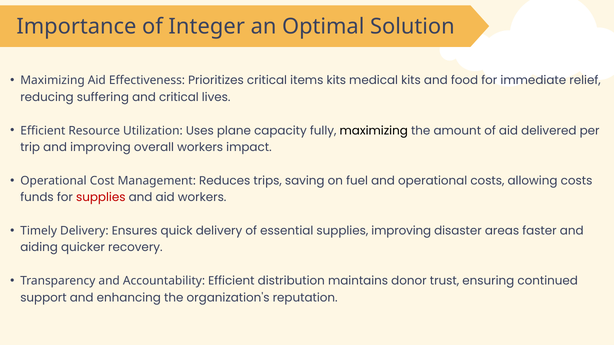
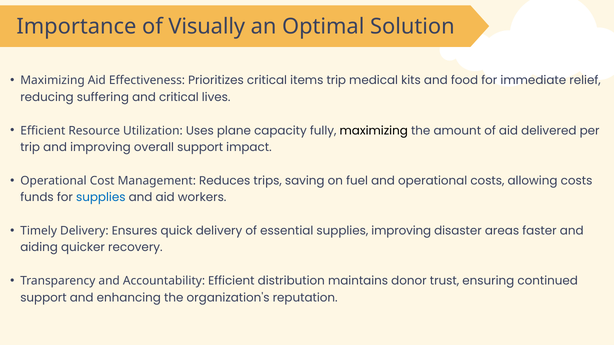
Integer: Integer -> Visually (207, 27)
items kits: kits -> trip (336, 81)
overall workers: workers -> support (200, 148)
supplies colour: red -> blue (101, 198)
